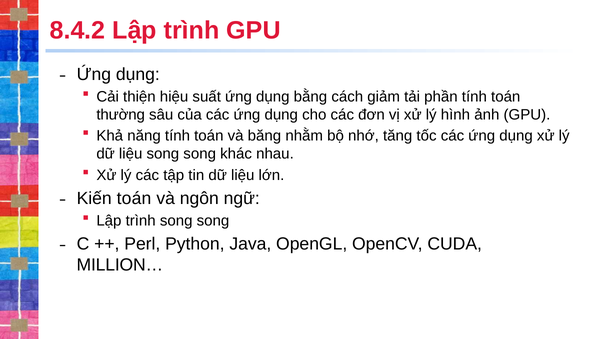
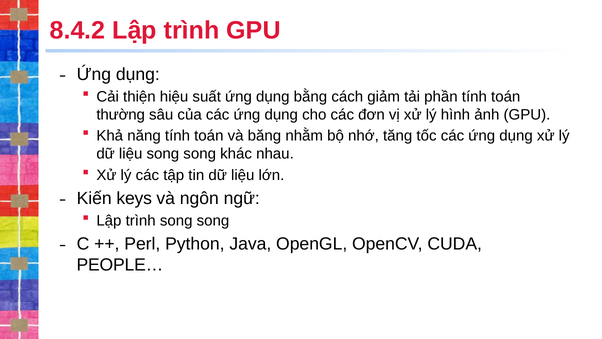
Kiến toán: toán -> keys (134, 198)
MILLION…: MILLION… -> PEOPLE… (120, 265)
